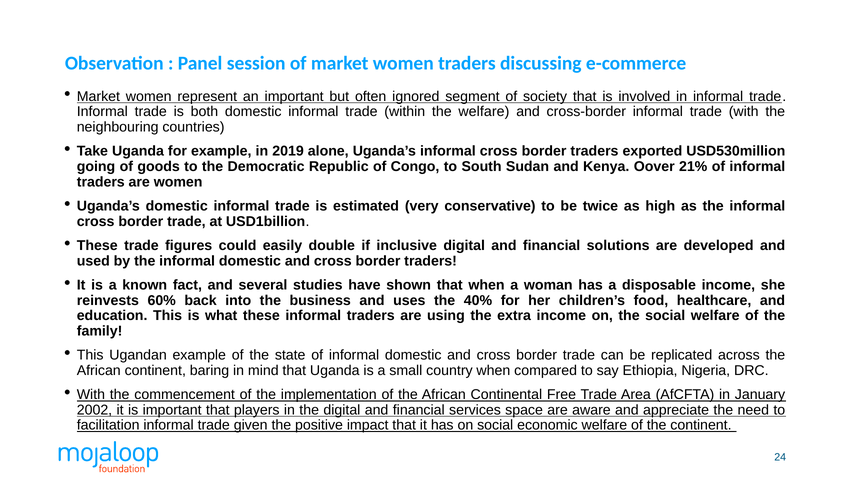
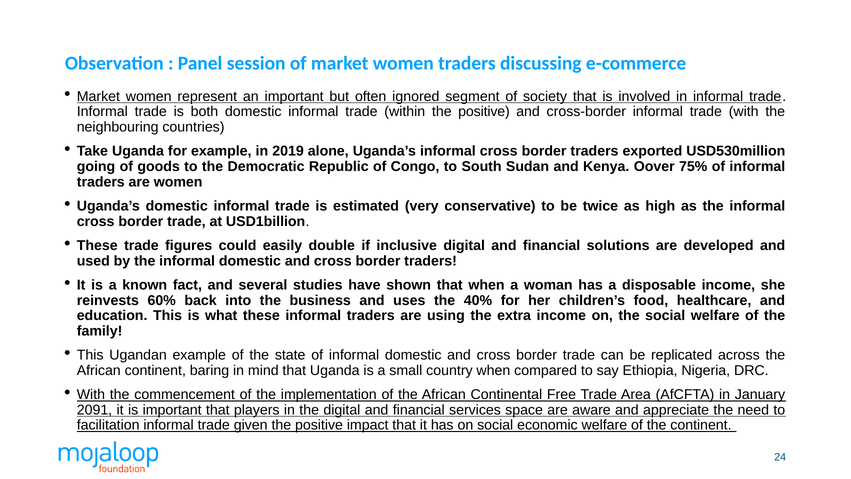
within the welfare: welfare -> positive (484, 112)
21%: 21% -> 75% (693, 166)
2002: 2002 -> 2091 (94, 410)
